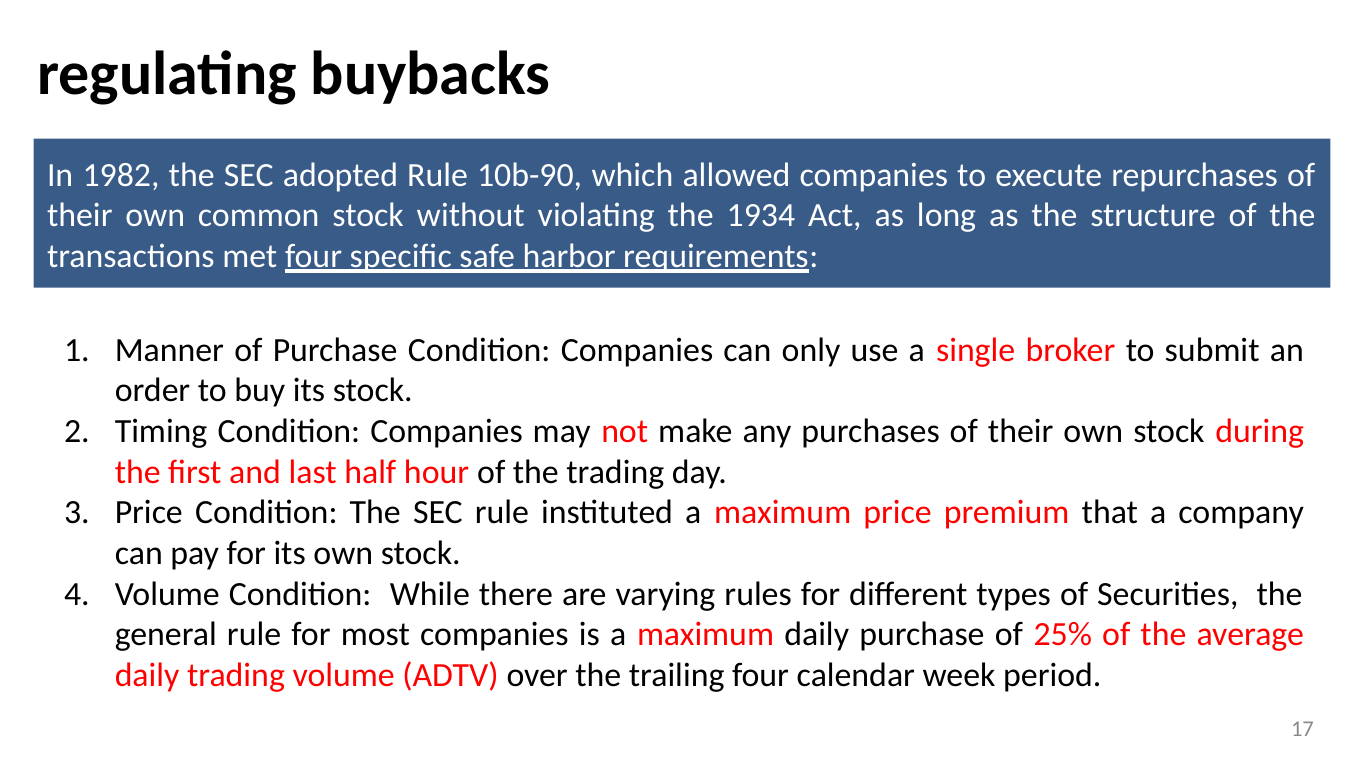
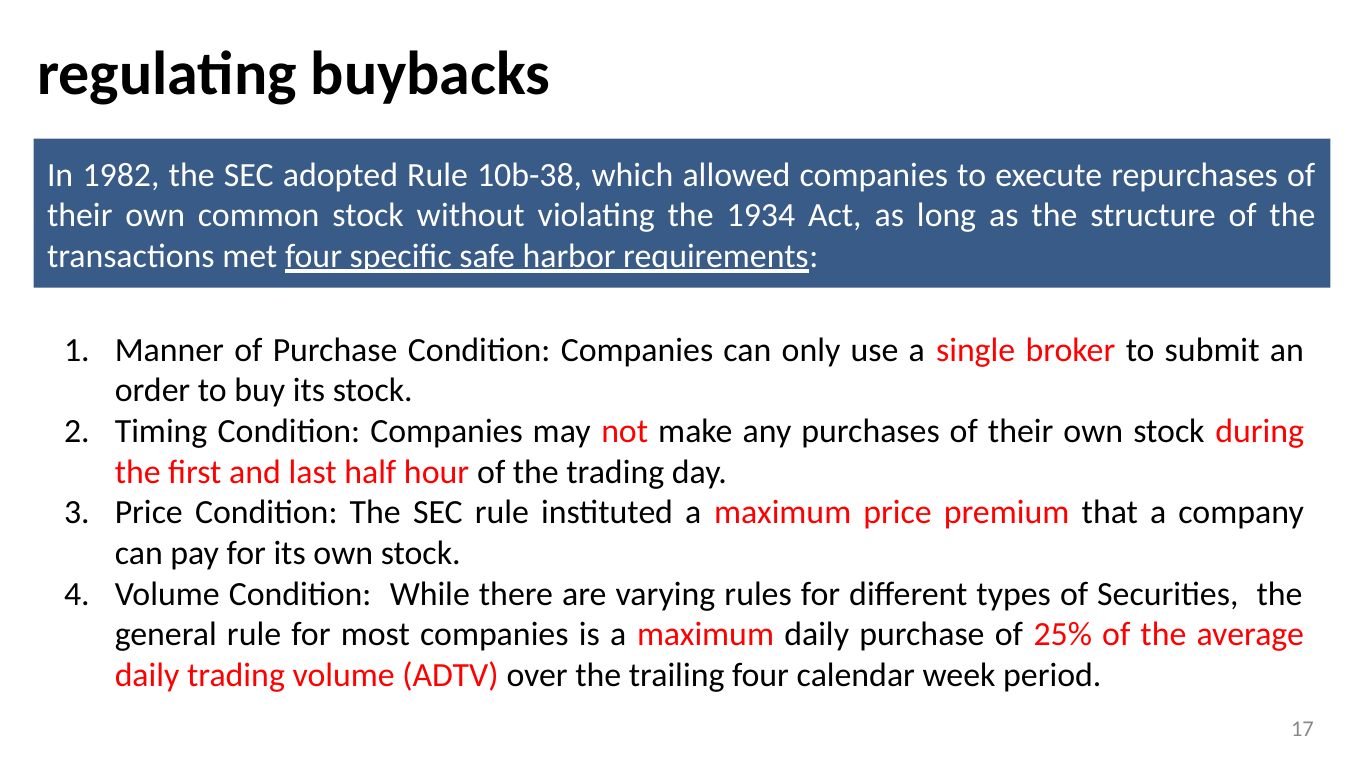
10b-90: 10b-90 -> 10b-38 (530, 175)
